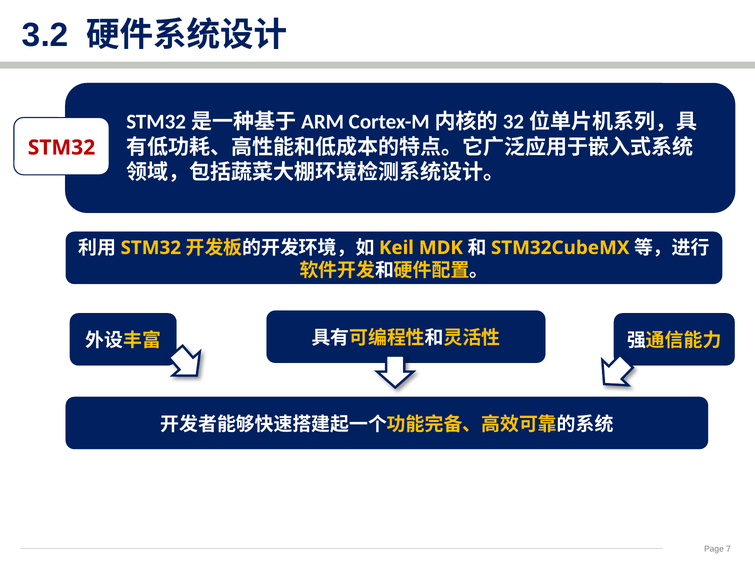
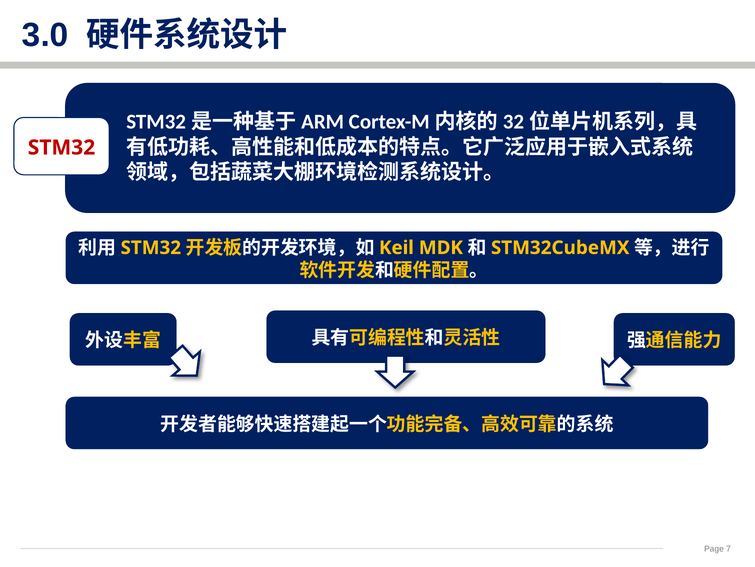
3.2: 3.2 -> 3.0 (45, 35)
